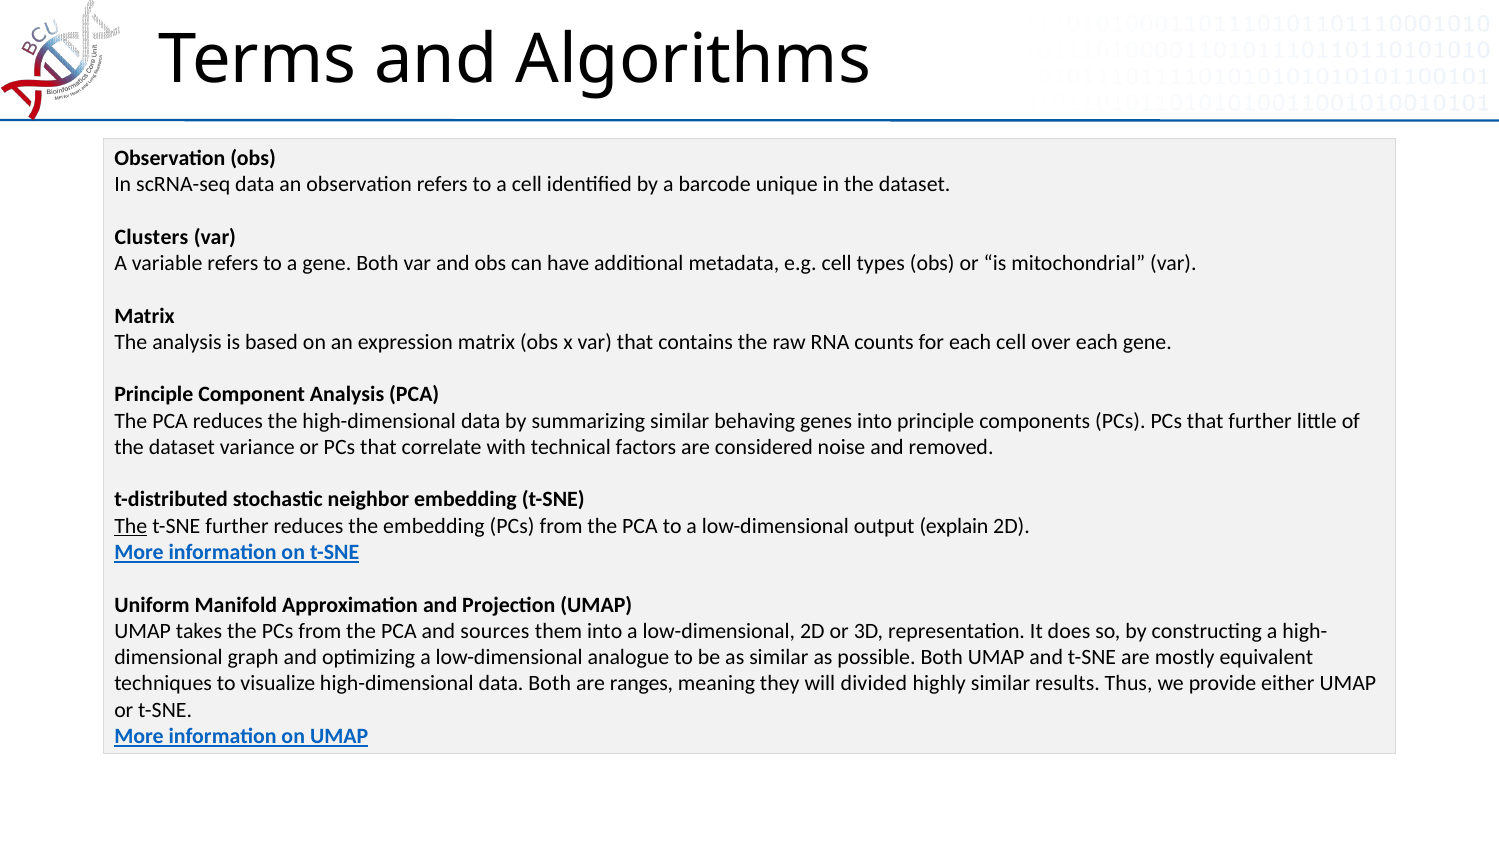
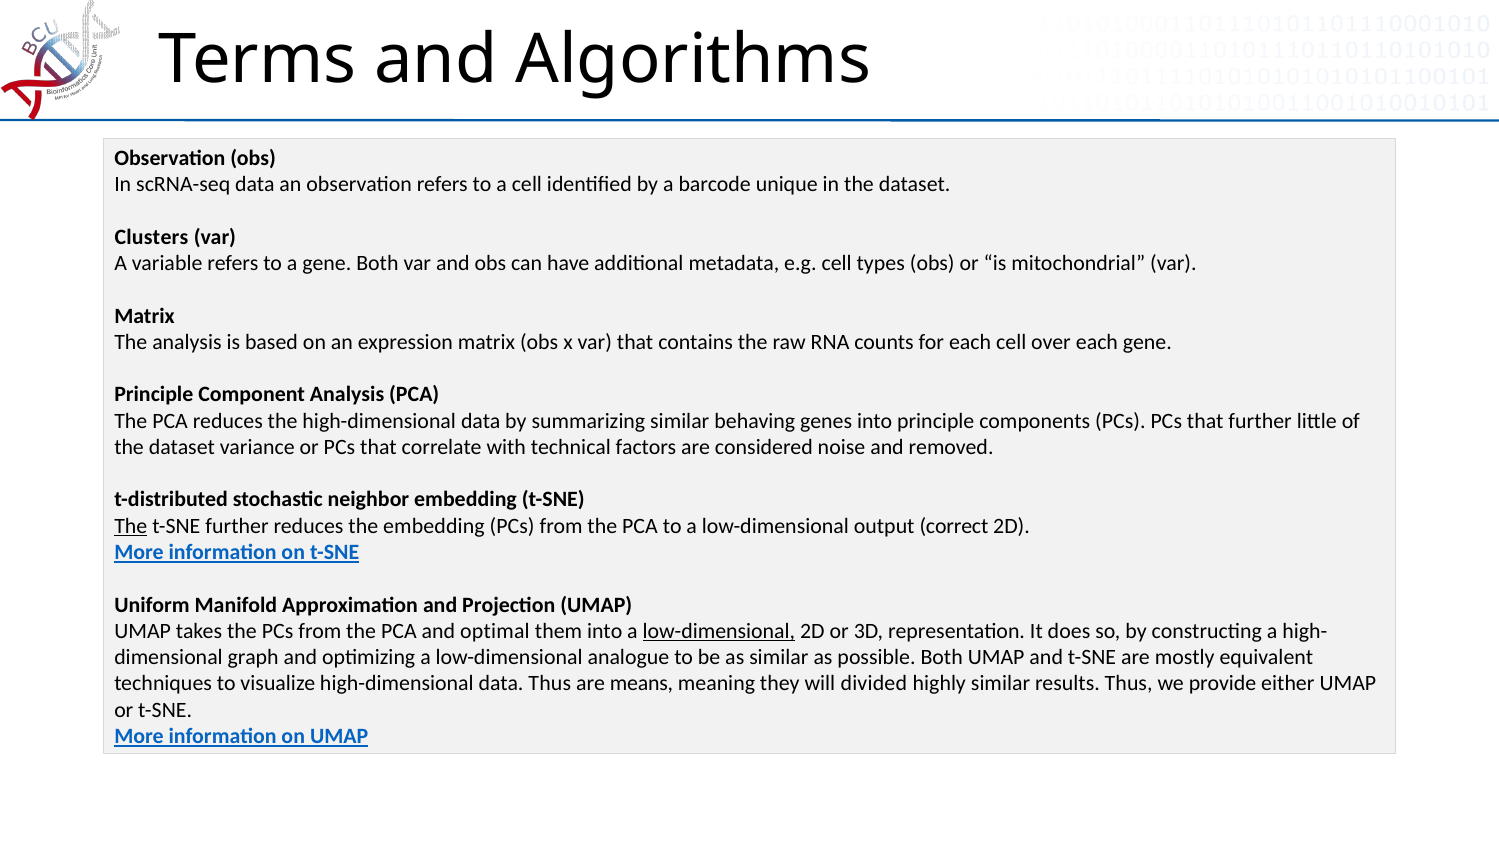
explain: explain -> correct (954, 526)
sources: sources -> optimal (495, 631)
low-dimensional underline: none -> present (719, 631)
data Both: Both -> Thus (550, 684)
ranges: ranges -> means (641, 684)
